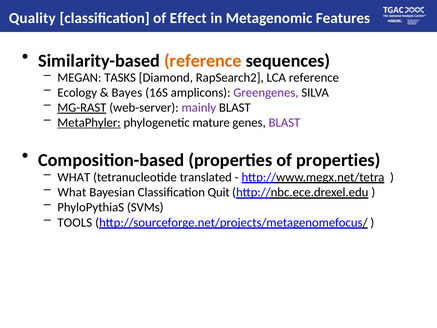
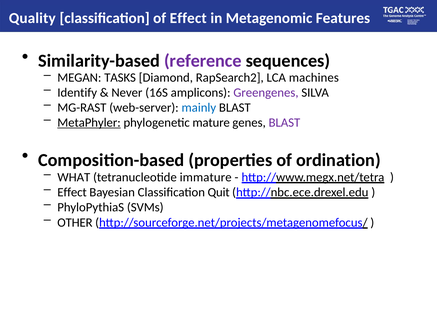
reference colour: orange -> purple (203, 61)
LCA reference: reference -> machines (314, 78)
Ecology: Ecology -> Identify (77, 93)
Bayes: Bayes -> Never (127, 93)
MG-RAST underline: present -> none (82, 108)
mainly colour: purple -> blue (199, 108)
of properties: properties -> ordination (338, 160)
translated: translated -> immature (206, 177)
What: What -> Effect (72, 192)
TOOLS: TOOLS -> OTHER (75, 222)
